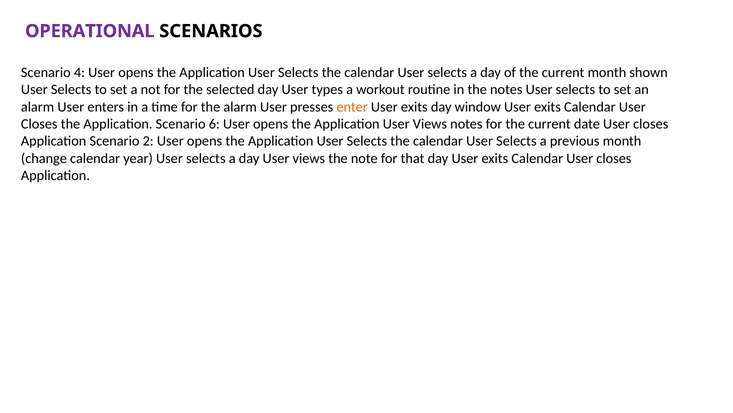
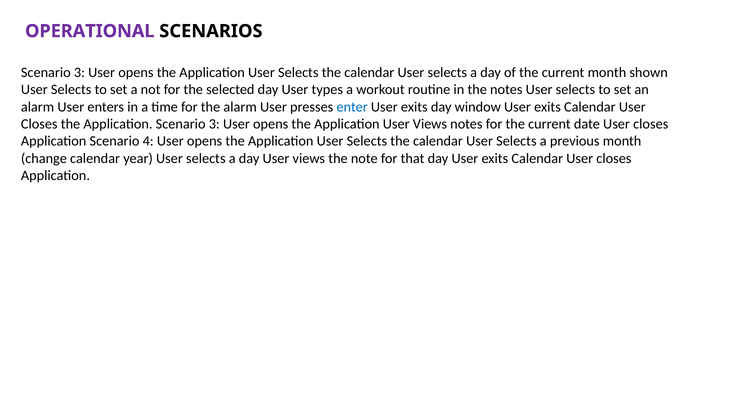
4: 4 -> 3 (79, 72)
enter colour: orange -> blue (352, 107)
Application Scenario 6: 6 -> 3 (214, 124)
2: 2 -> 4 (148, 141)
